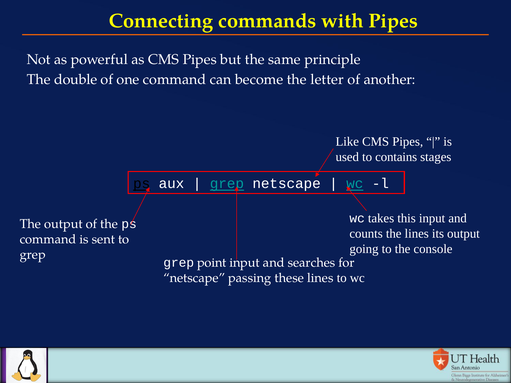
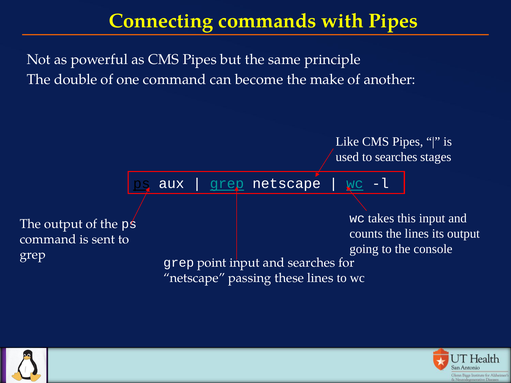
letter: letter -> make (327, 79)
to contains: contains -> searches (396, 157)
